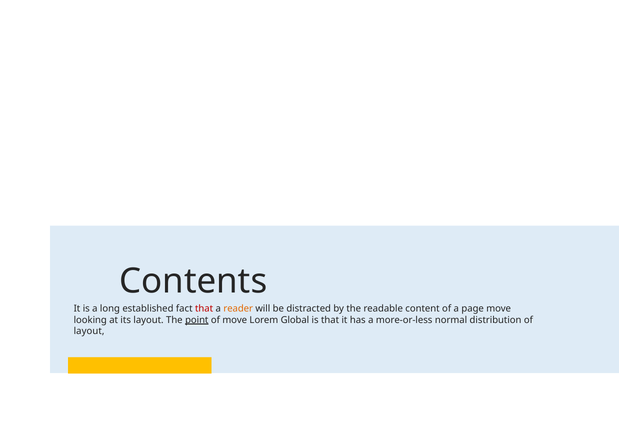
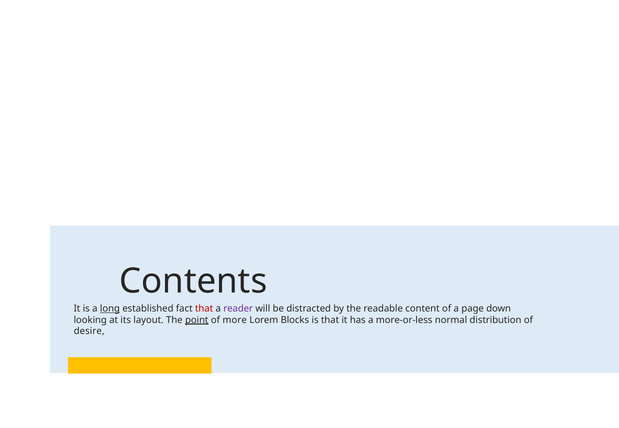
long underline: none -> present (110, 309)
reader colour: orange -> purple (238, 309)
page move: move -> down (499, 309)
of move: move -> more (235, 320)
Global: Global -> Blocks (295, 320)
layout: layout -> desire (89, 332)
